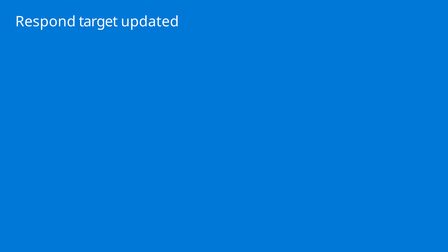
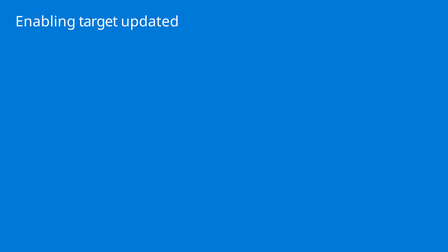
Respond: Respond -> Enabling (46, 22)
